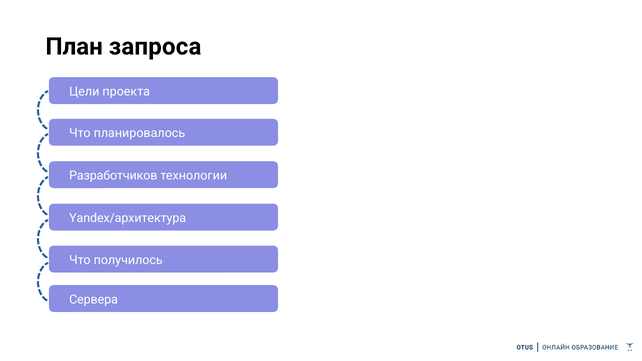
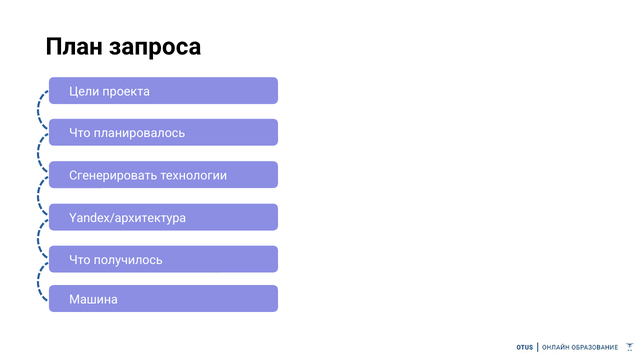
Разработчиков: Разработчиков -> Сгенерировать (113, 176)
Сервера: Сервера -> Машина (93, 300)
